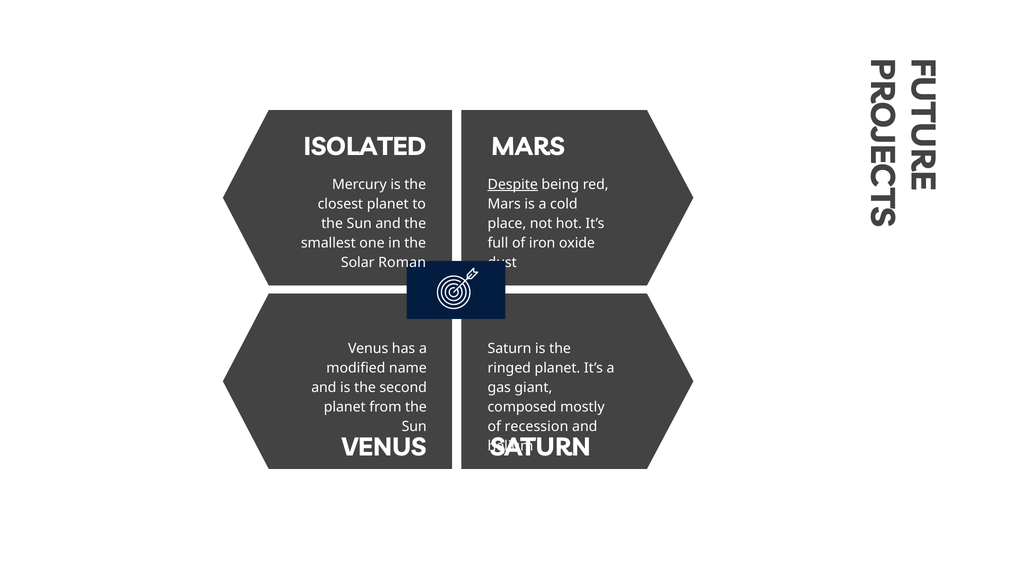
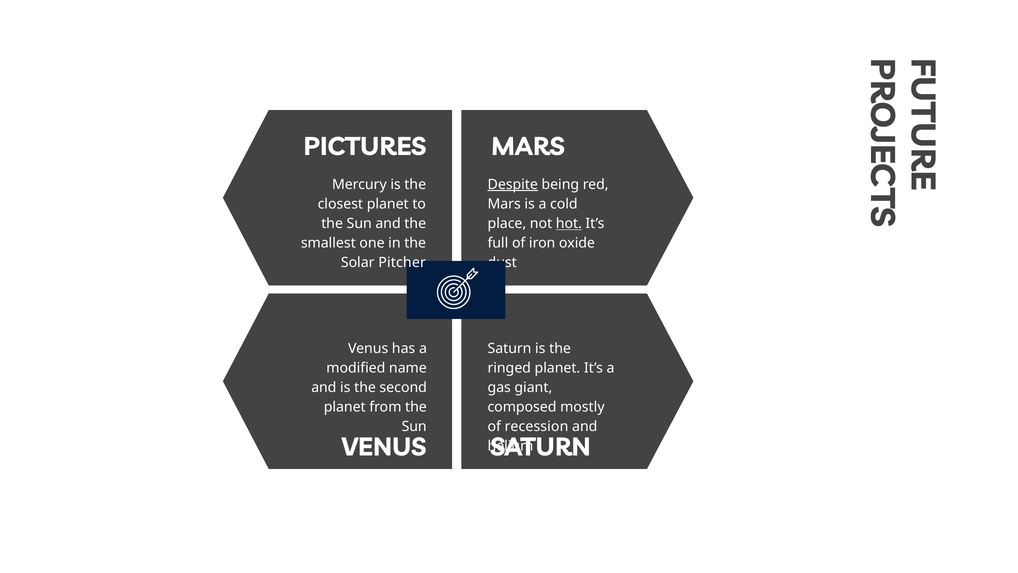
ISOLATED: ISOLATED -> PICTURES (365, 147)
hot underline: none -> present (569, 223)
Roman: Roman -> Pitcher (402, 262)
